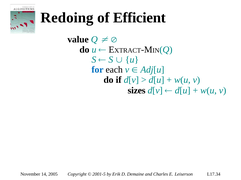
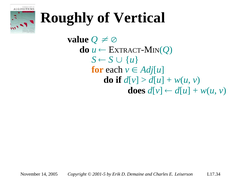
Redoing: Redoing -> Roughly (67, 18)
Efficient: Efficient -> Vertical (139, 18)
for colour: blue -> orange (97, 70)
sizes: sizes -> does (137, 91)
